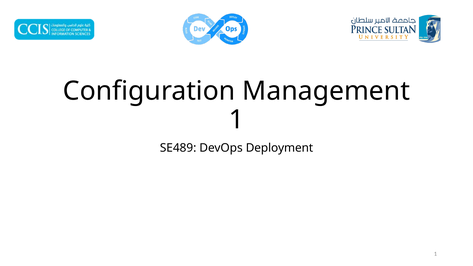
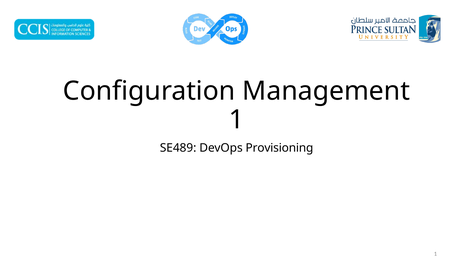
Deployment: Deployment -> Provisioning (279, 148)
